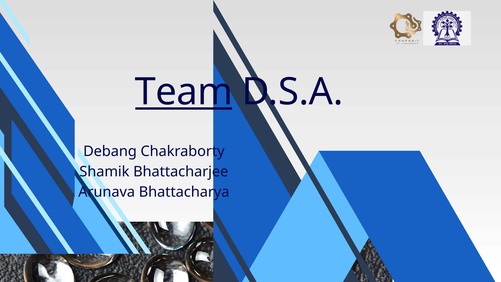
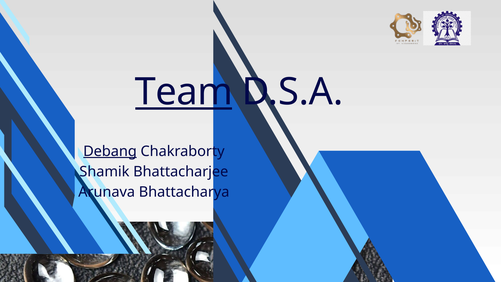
Debang underline: none -> present (110, 151)
